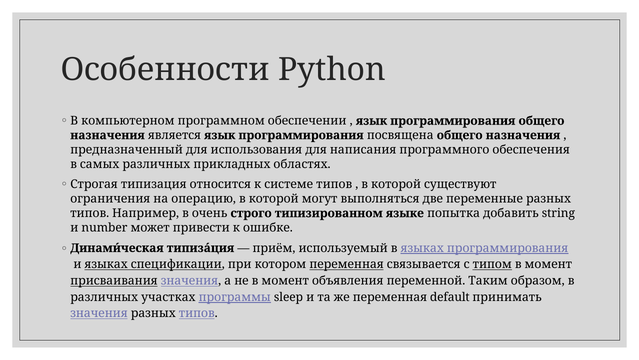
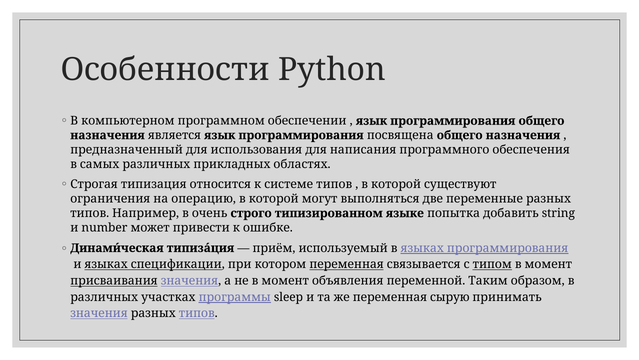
default: default -> сырую (450, 297)
